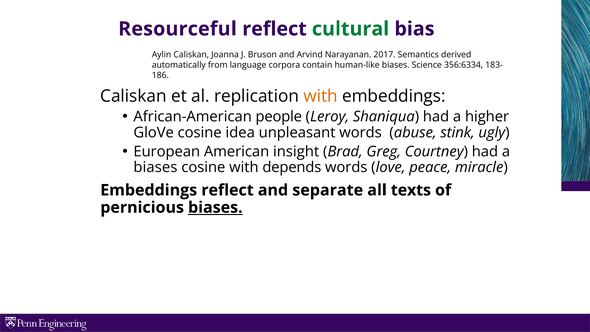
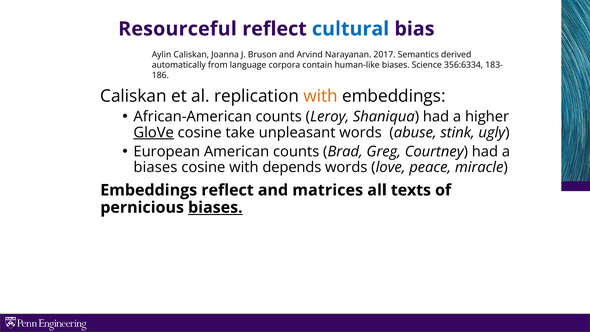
cultural colour: green -> blue (351, 29)
African-American people: people -> counts (279, 117)
GloVe underline: none -> present (154, 132)
idea: idea -> take (240, 132)
American insight: insight -> counts (296, 151)
separate: separate -> matrices (328, 190)
